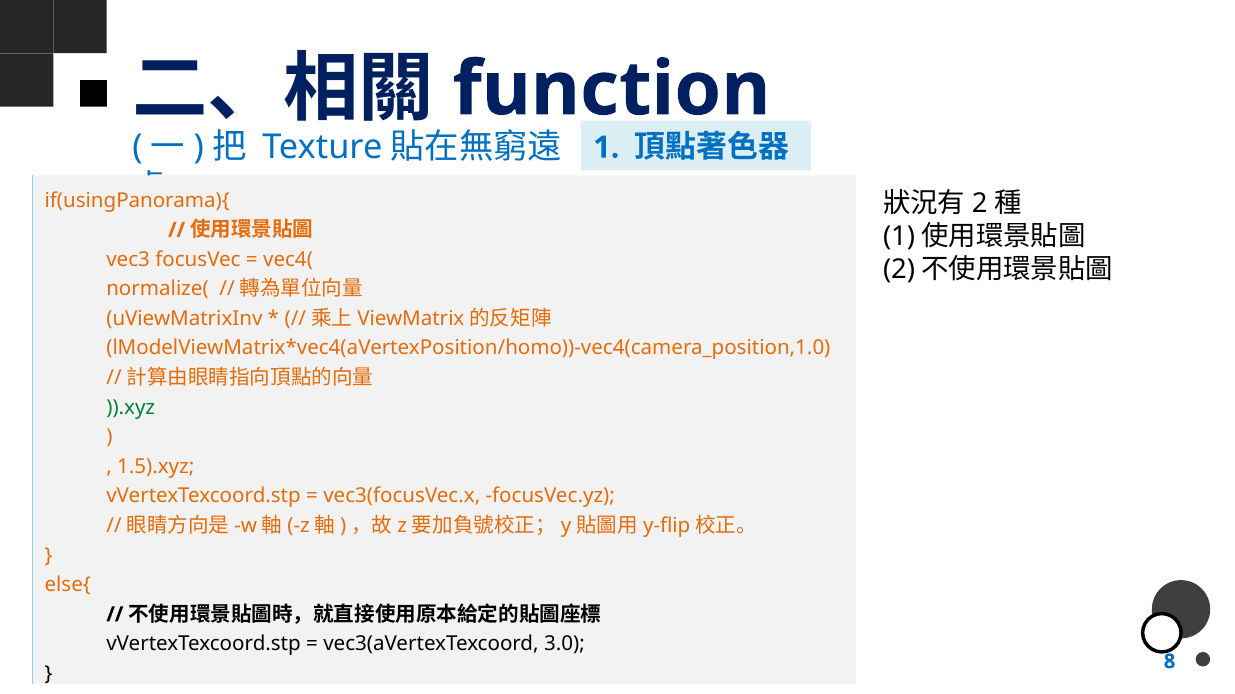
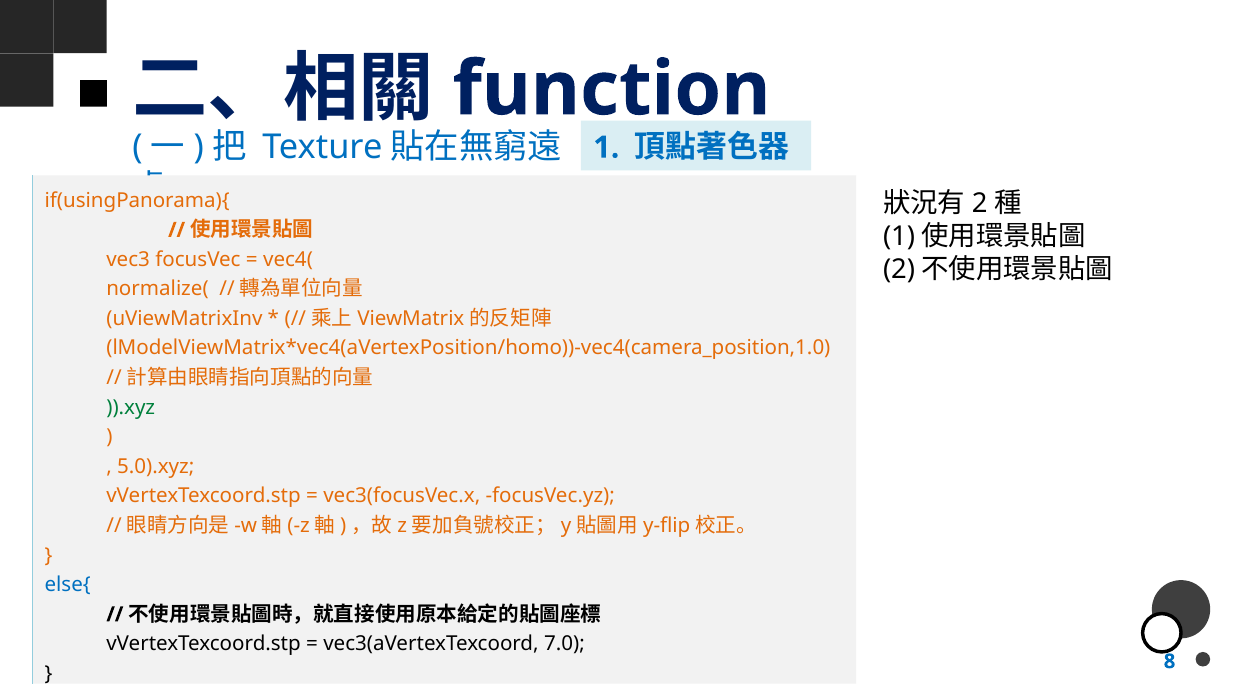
1.5).xyz: 1.5).xyz -> 5.0).xyz (156, 467)
else{ colour: orange -> blue (68, 585)
3.0: 3.0 -> 7.0 (564, 645)
